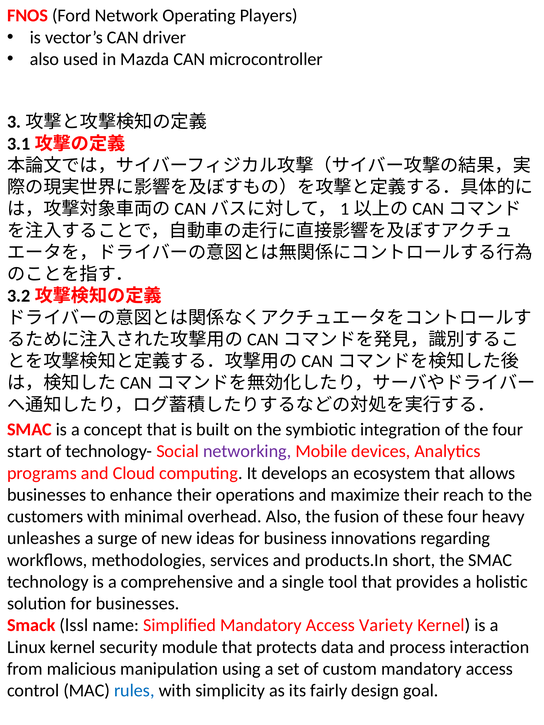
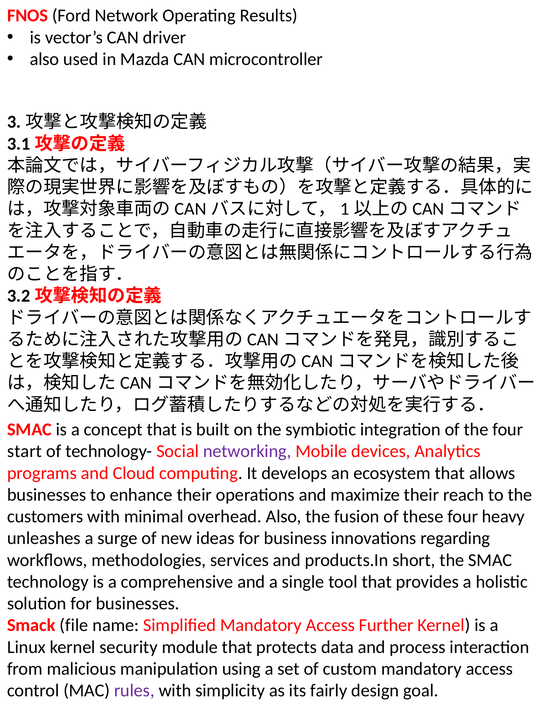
Players: Players -> Results (269, 16)
lssl: lssl -> file (74, 626)
Variety: Variety -> Further (386, 626)
rules colour: blue -> purple (134, 691)
